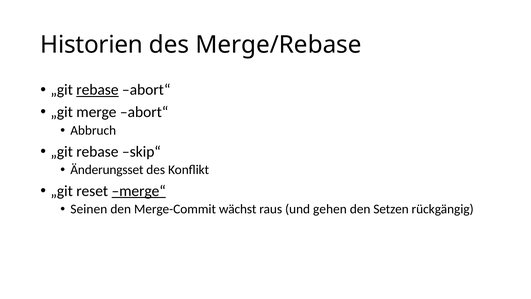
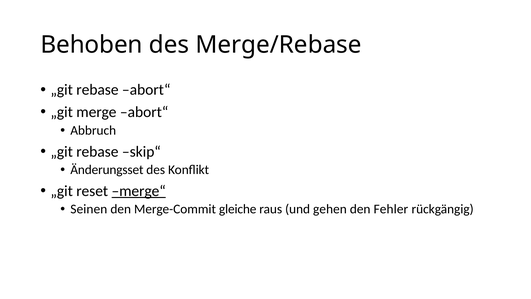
Historien: Historien -> Behoben (92, 45)
rebase underline: present -> none (97, 90)
wächst: wächst -> gleiche (238, 209)
Setzen: Setzen -> Fehler (391, 209)
